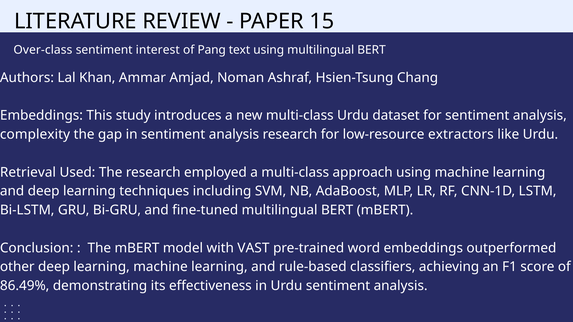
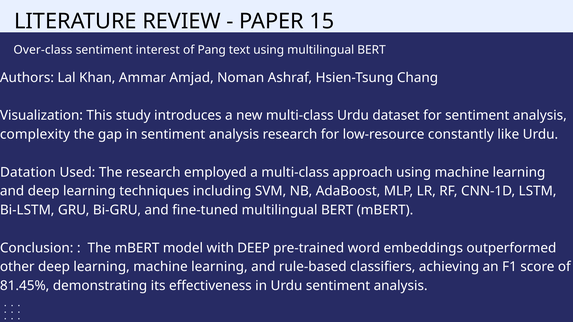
Embeddings: Embeddings -> Visualization (41, 116)
extractors: extractors -> constantly (461, 135)
Retrieval: Retrieval -> Datation (28, 172)
with VAST: VAST -> DEEP (254, 248)
86.49%: 86.49% -> 81.45% (25, 286)
